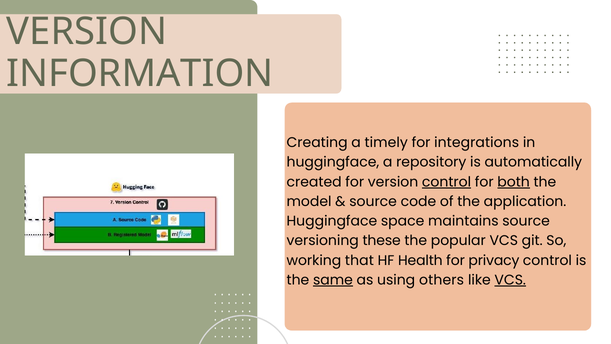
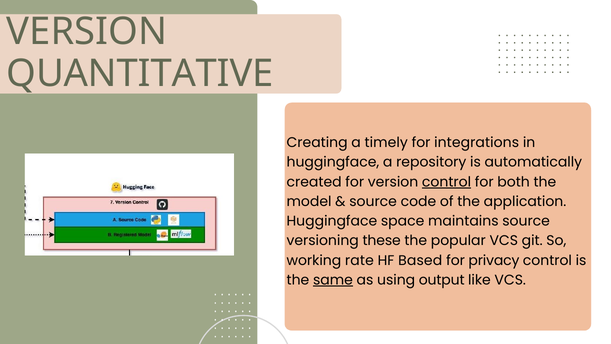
INFORMATION: INFORMATION -> QUANTITATIVE (140, 74)
both underline: present -> none (514, 182)
that: that -> rate (359, 260)
Health: Health -> Based (420, 260)
others: others -> output (442, 280)
VCS underline: present -> none (510, 280)
